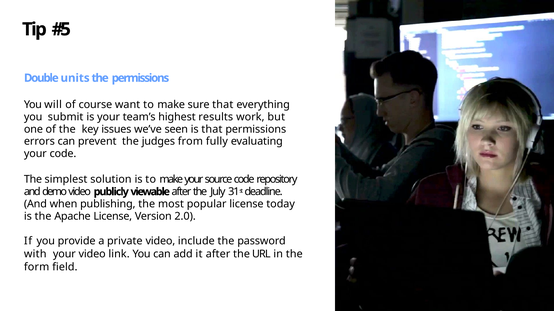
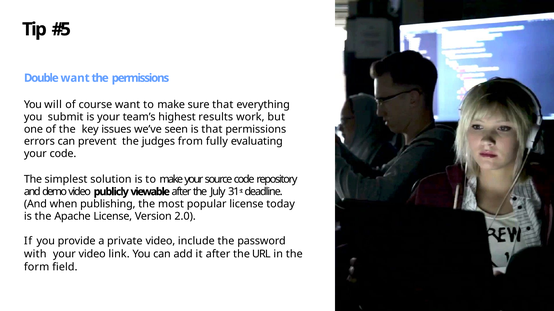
Double units: units -> want (75, 78)
